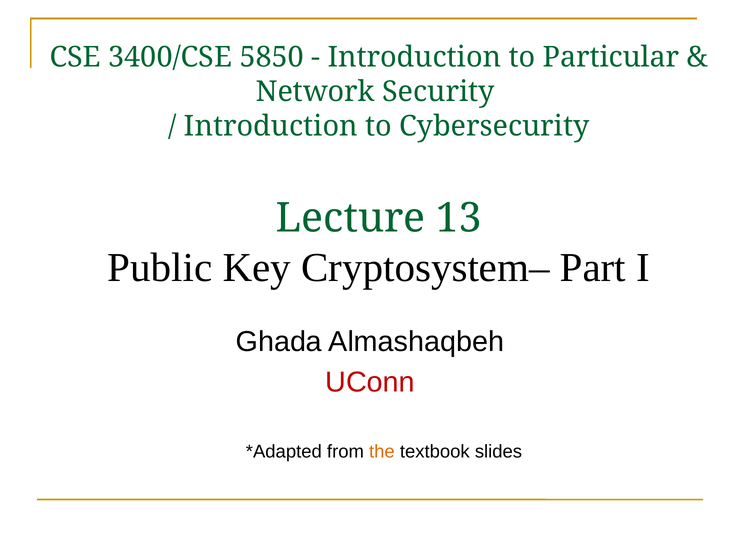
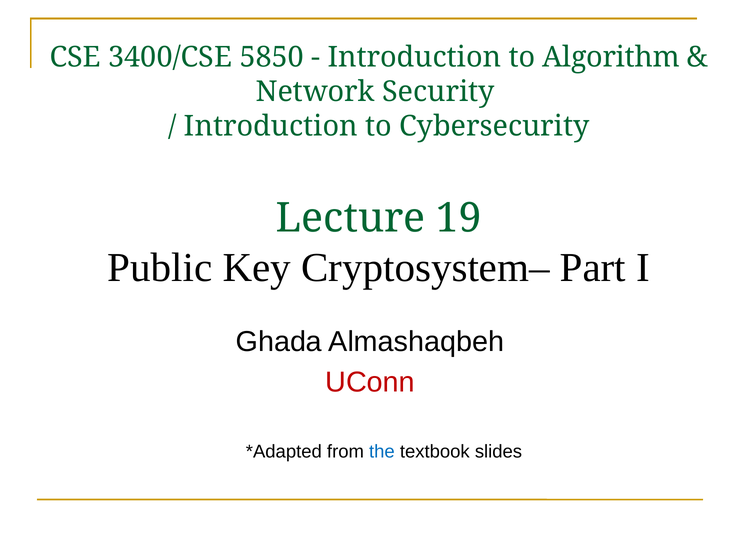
Particular: Particular -> Algorithm (611, 57)
13: 13 -> 19 (459, 218)
the colour: orange -> blue (382, 452)
